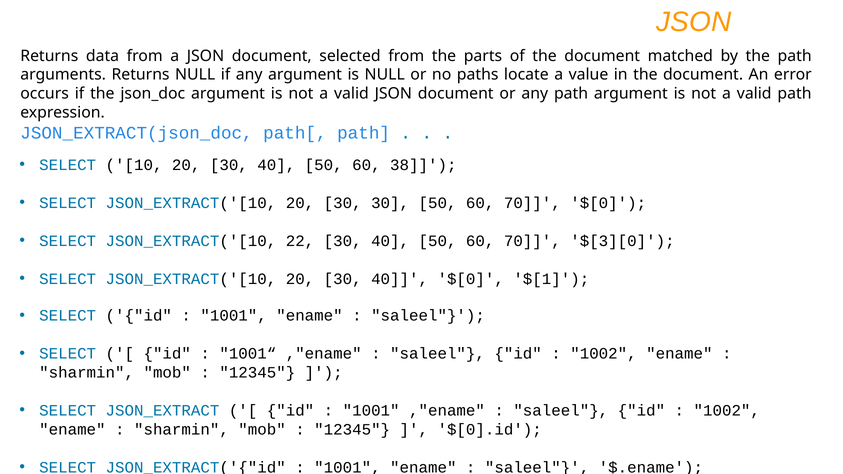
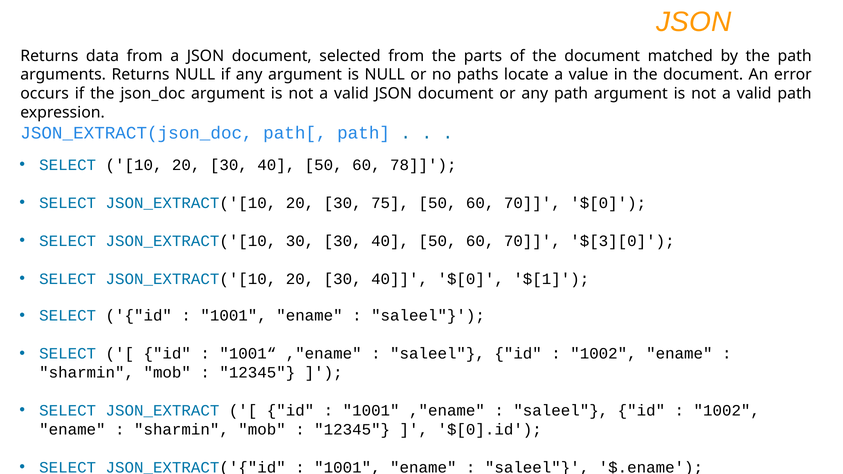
38: 38 -> 78 (423, 165)
30 30: 30 -> 75 (390, 203)
JSON_EXTRACT('[10 22: 22 -> 30 (300, 241)
